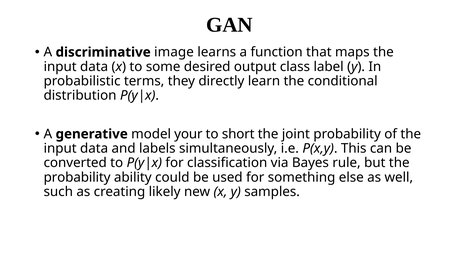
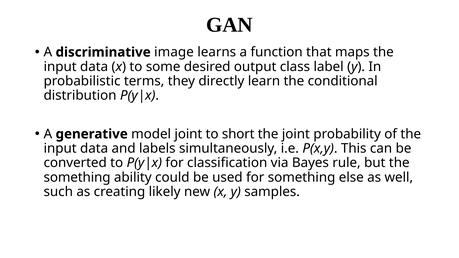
model your: your -> joint (188, 134)
probability: probability -> something (77, 177)
